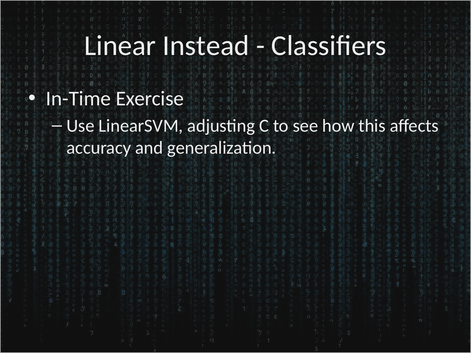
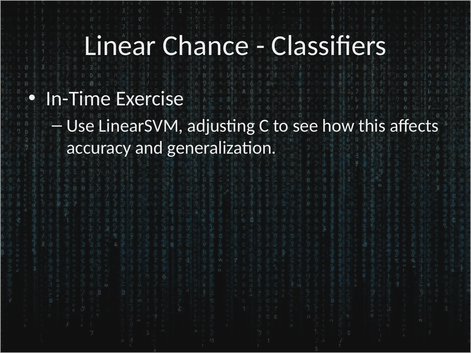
Instead: Instead -> Chance (206, 46)
